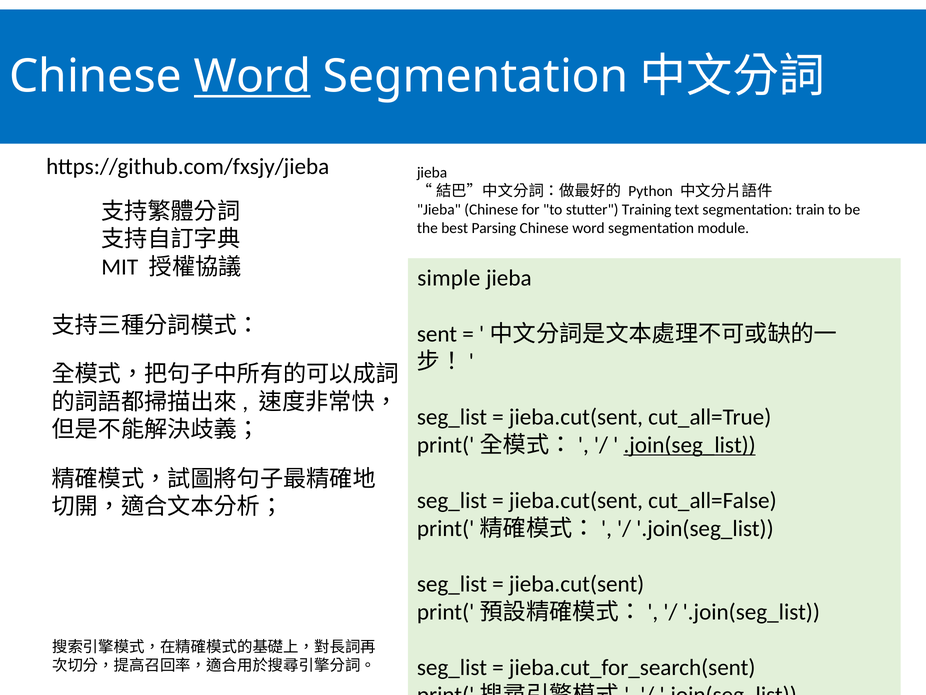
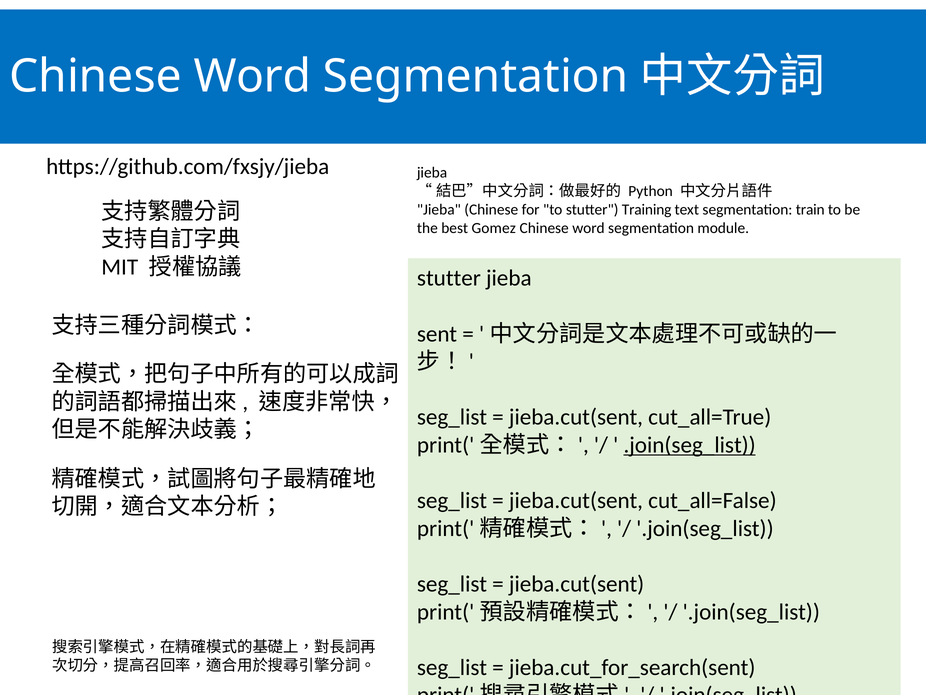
Word underline: present -> none (252, 76)
Parsing: Parsing -> Gomez (494, 228)
simple: simple -> stutter (449, 278)
